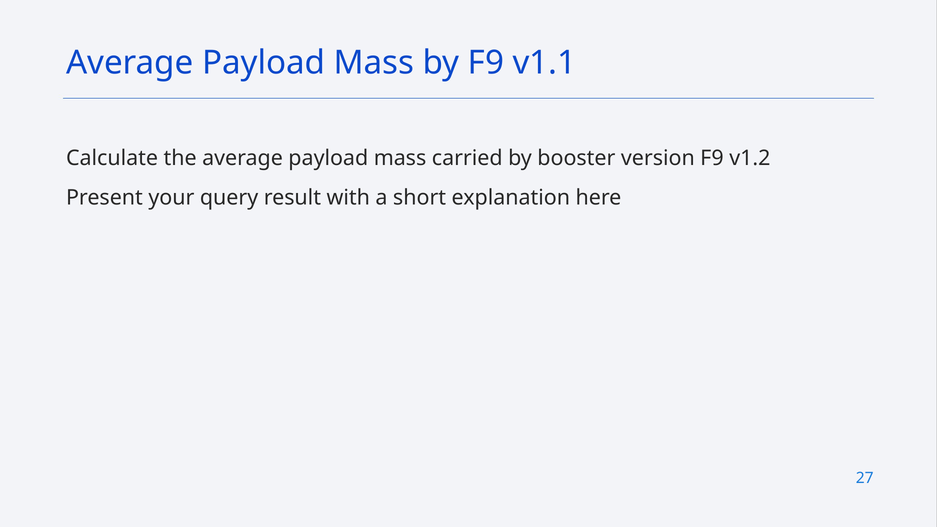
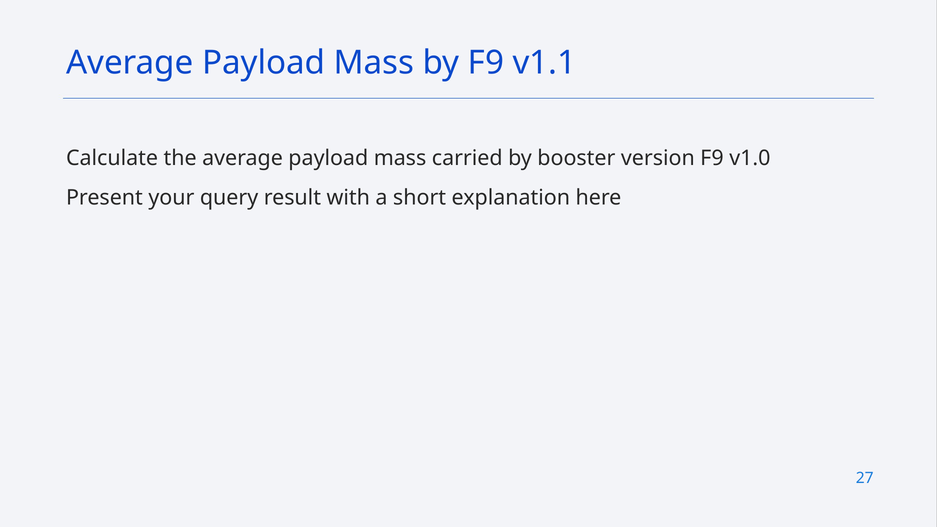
v1.2: v1.2 -> v1.0 (750, 158)
